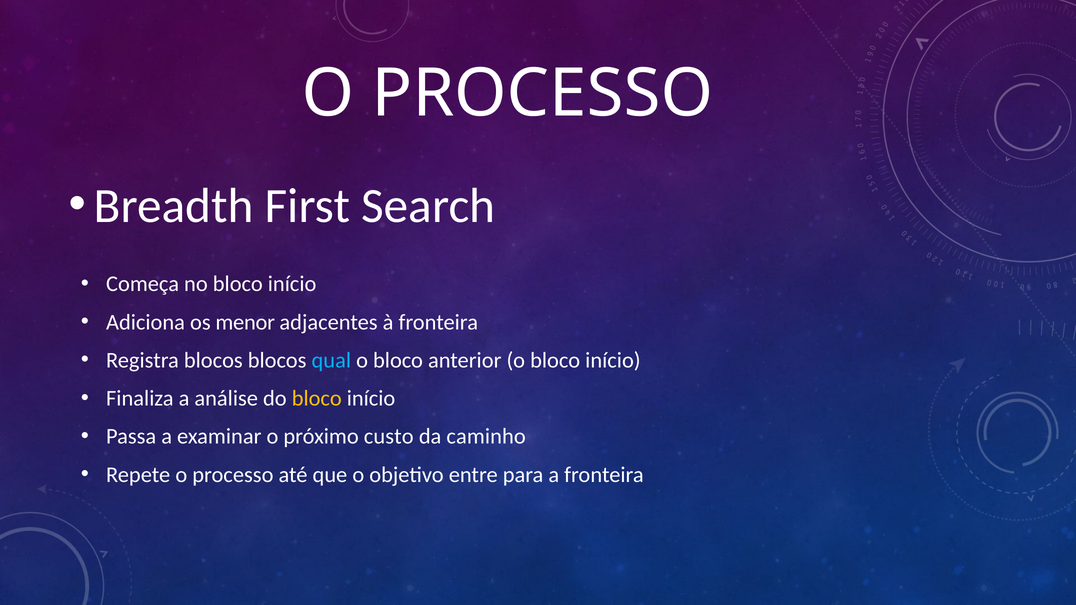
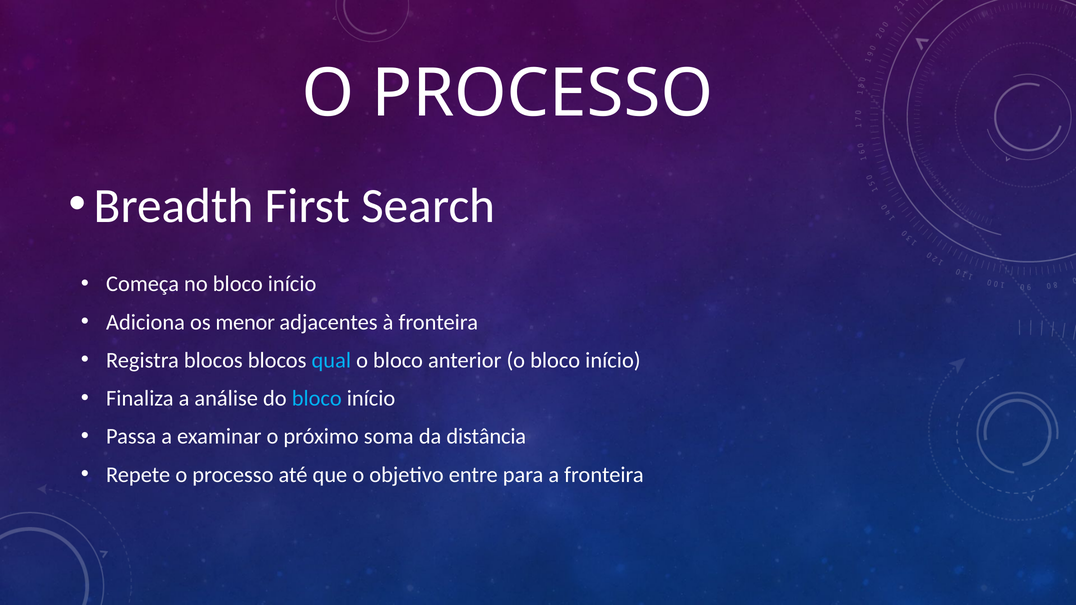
bloco colour: yellow -> light blue (317, 399)
custo: custo -> soma (389, 437)
caminho: caminho -> distância (486, 437)
